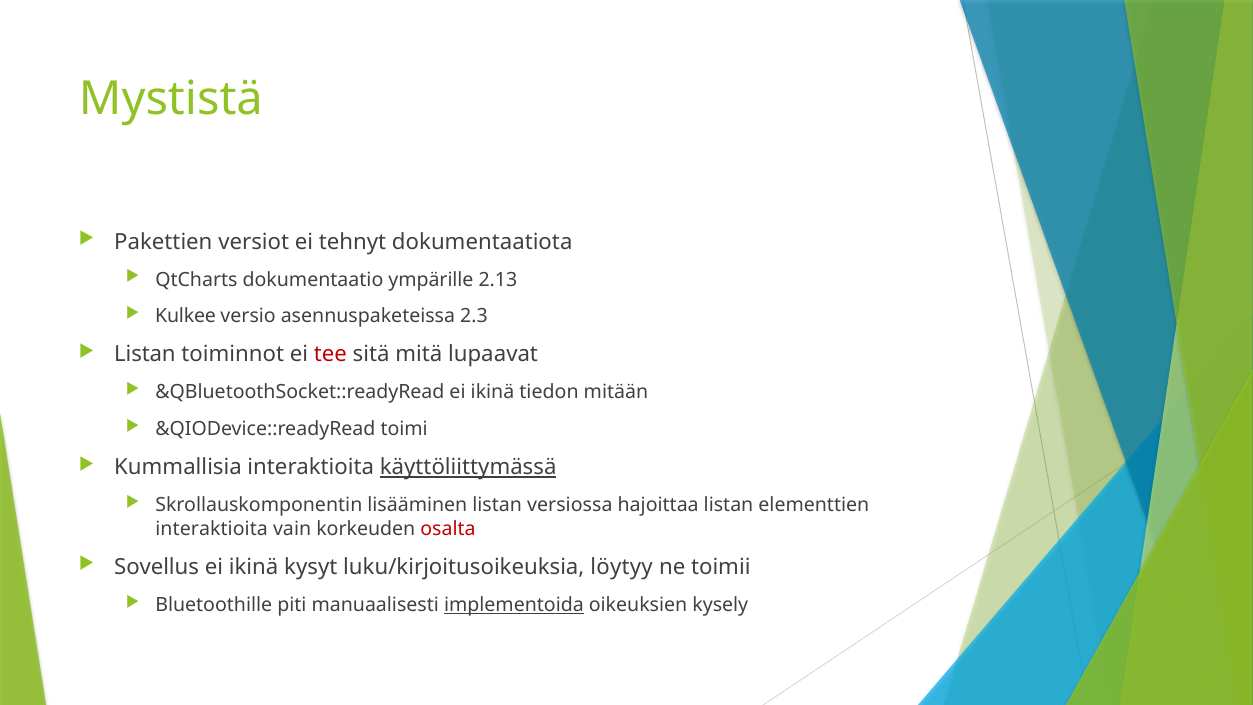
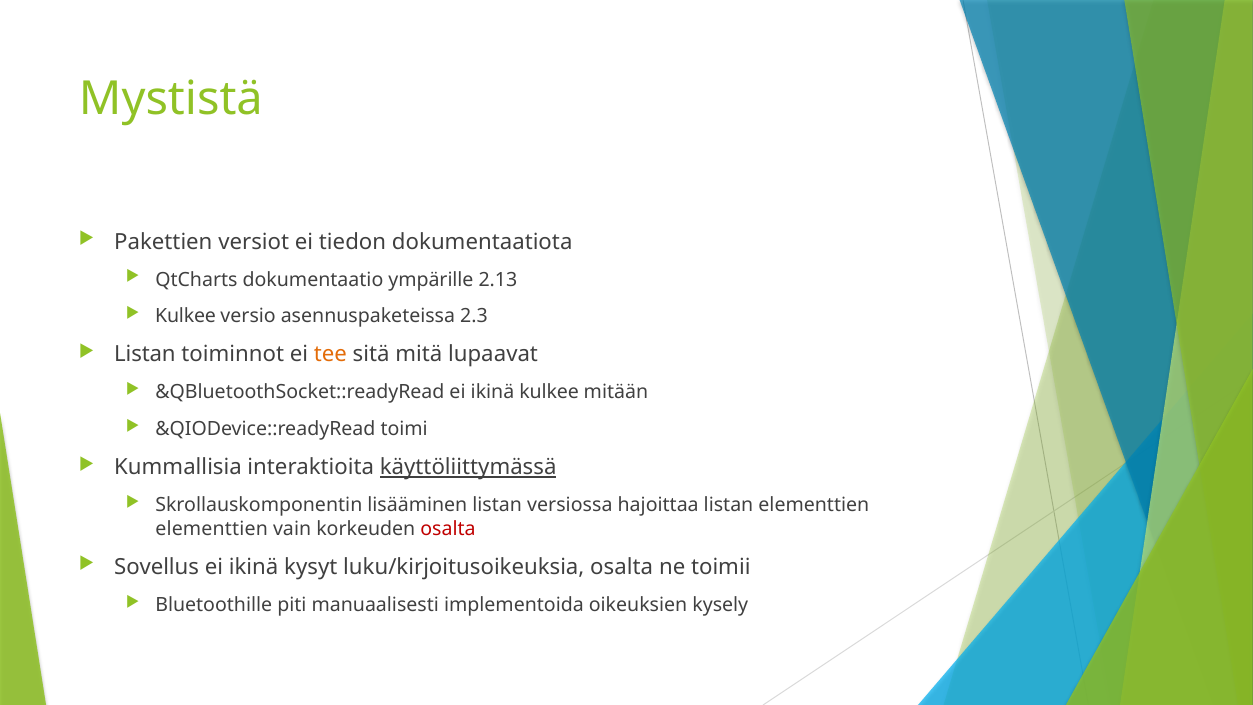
tehnyt: tehnyt -> tiedon (353, 242)
tee colour: red -> orange (330, 354)
ikinä tiedon: tiedon -> kulkee (549, 392)
interaktioita: interaktioita -> elementtien (212, 529)
luku/kirjoitusoikeuksia löytyy: löytyy -> osalta (622, 567)
implementoida underline: present -> none (514, 605)
